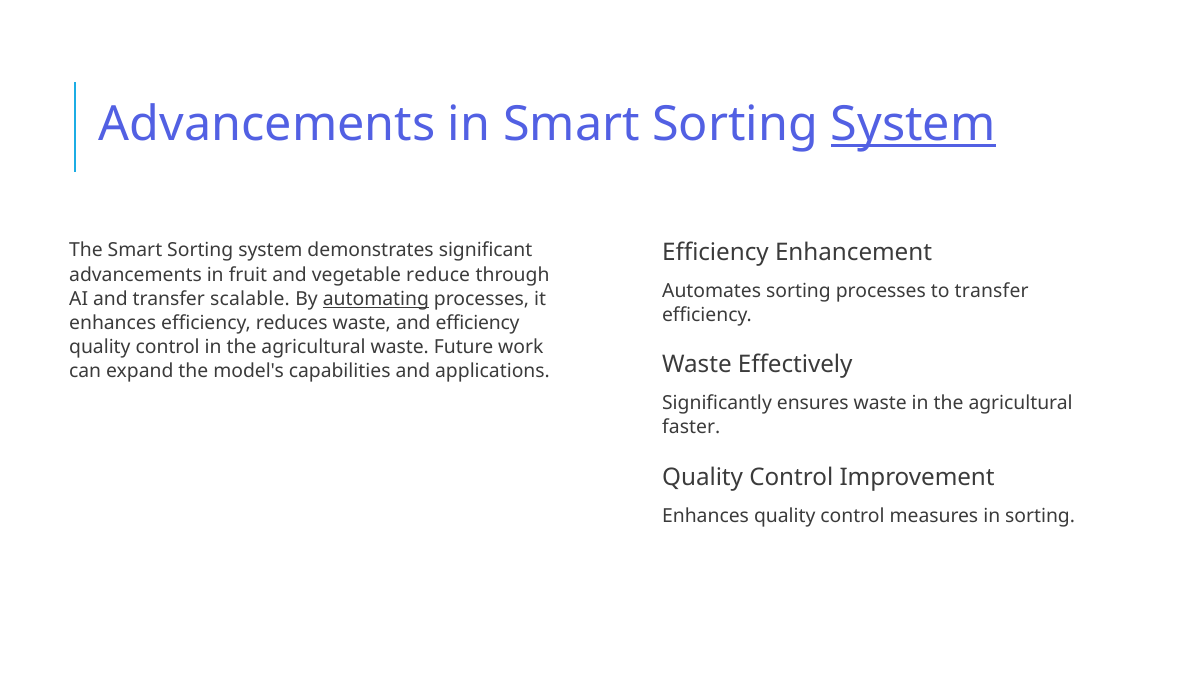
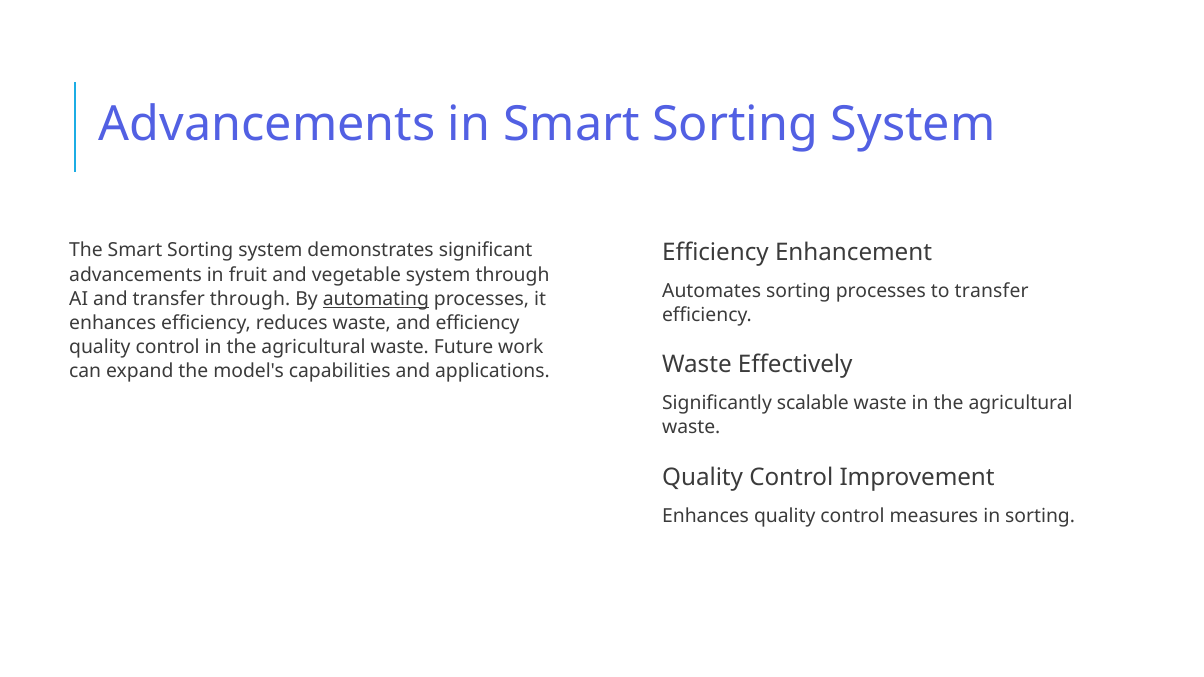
System underline: present -> none (913, 125)
vegetable reduce: reduce -> system (438, 275)
transfer scalable: scalable -> through (250, 299)
ensures: ensures -> scalable (813, 403)
faster: faster -> waste (691, 427)
